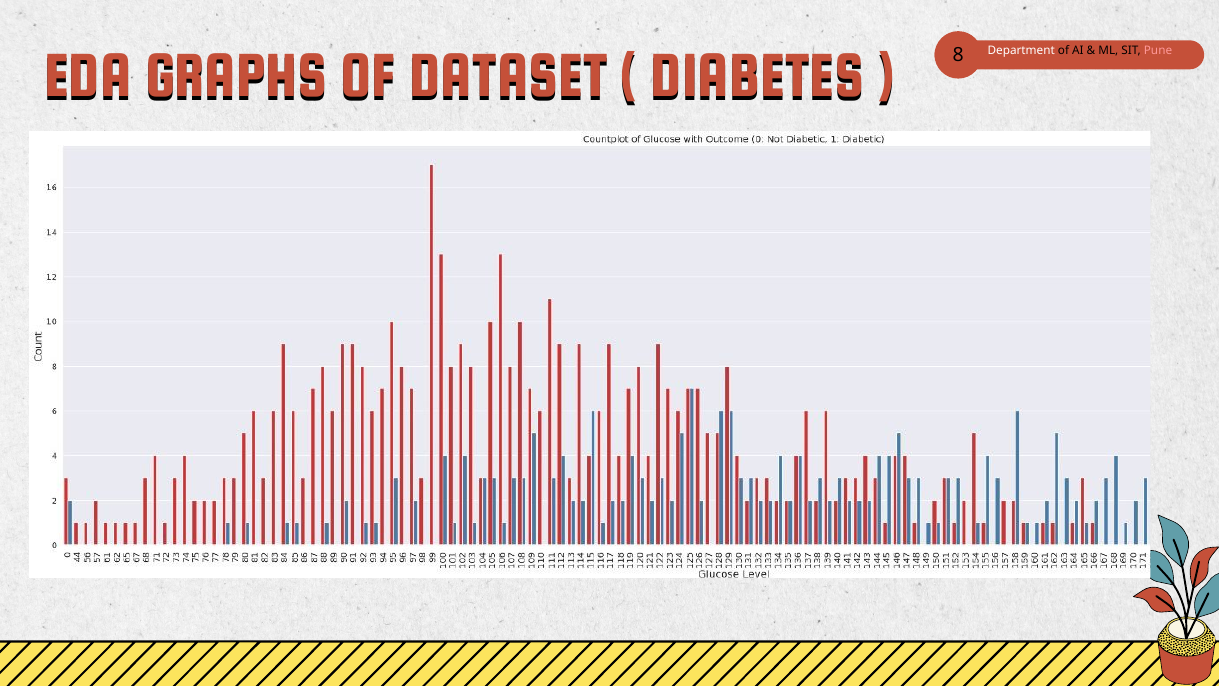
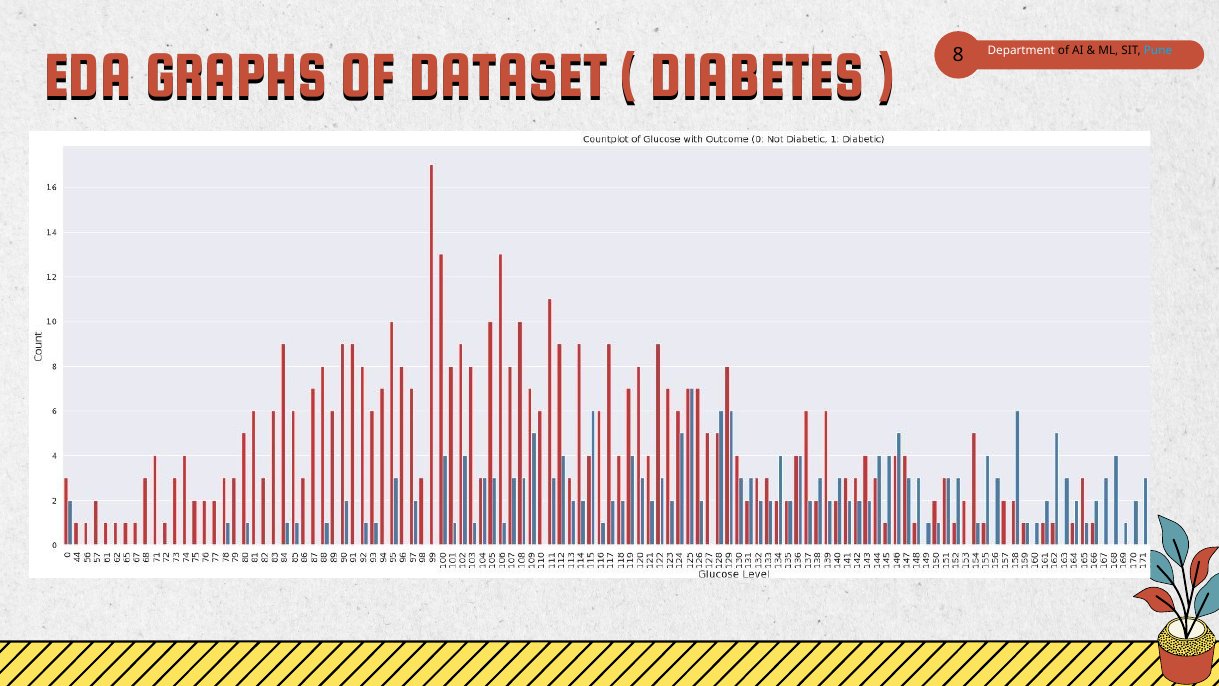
Pune colour: pink -> light blue (1158, 50)
